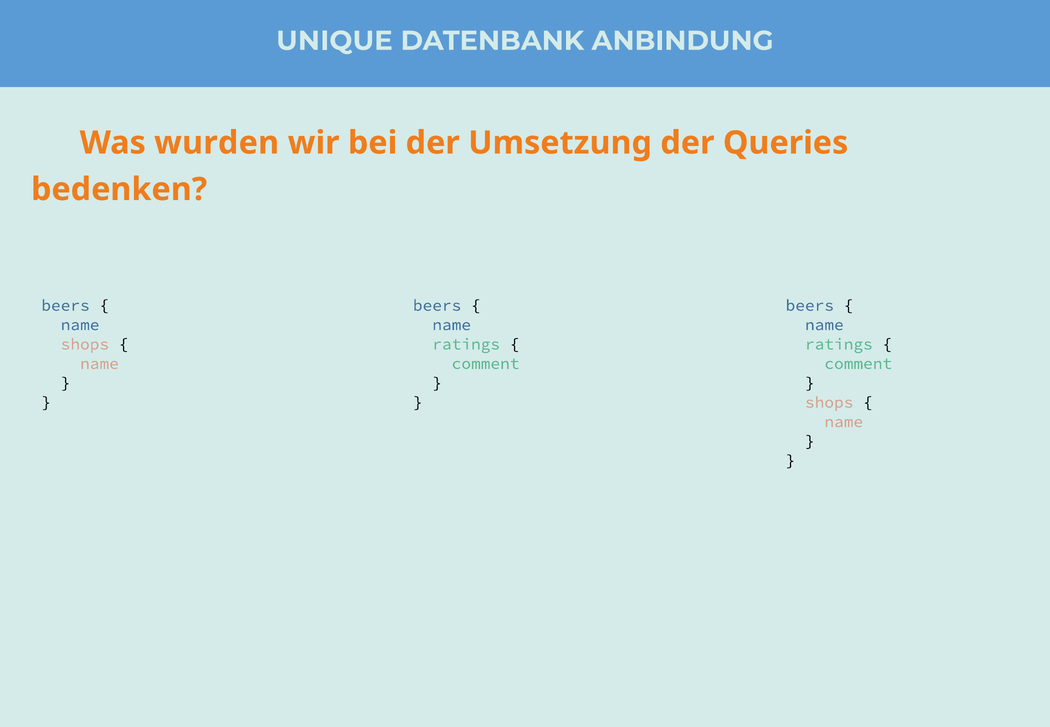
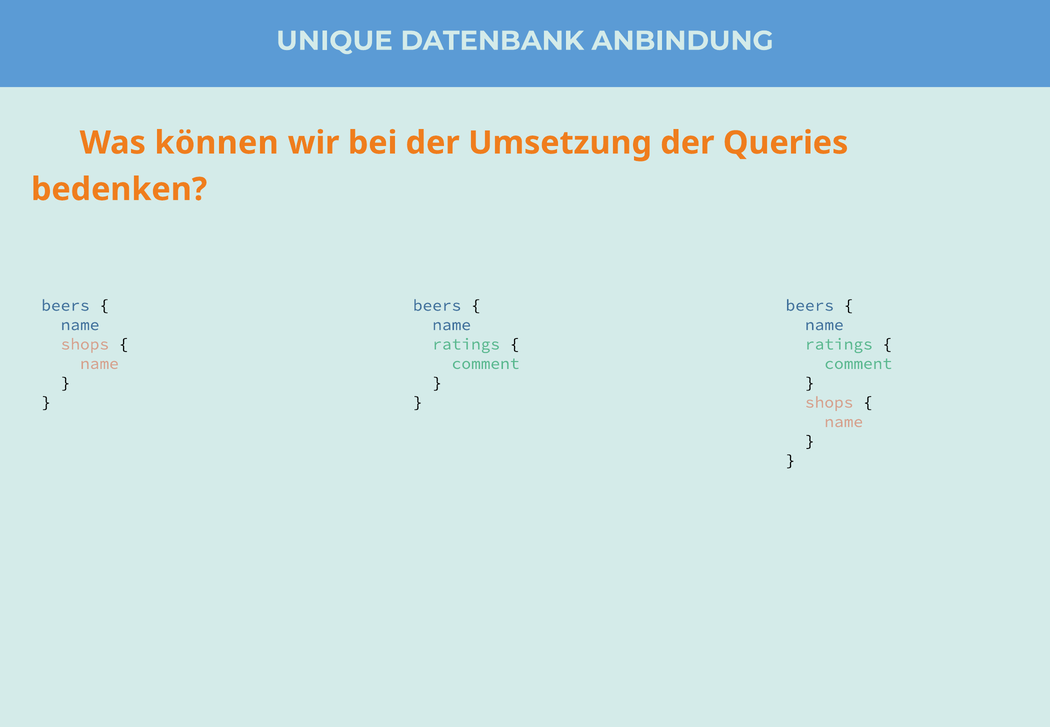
wurden: wurden -> können (217, 143)
